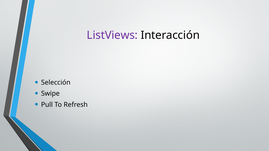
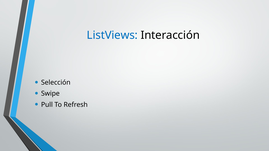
ListViews colour: purple -> blue (112, 35)
